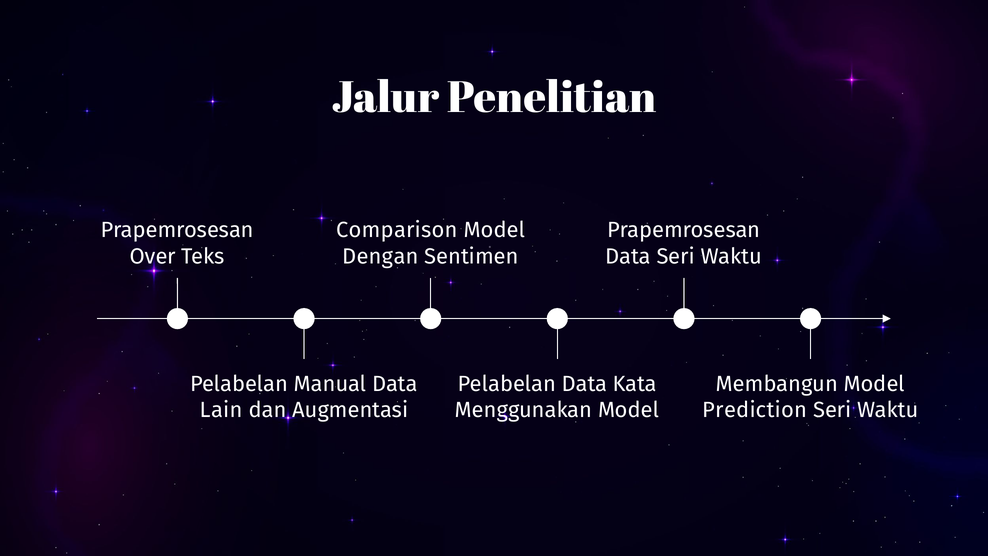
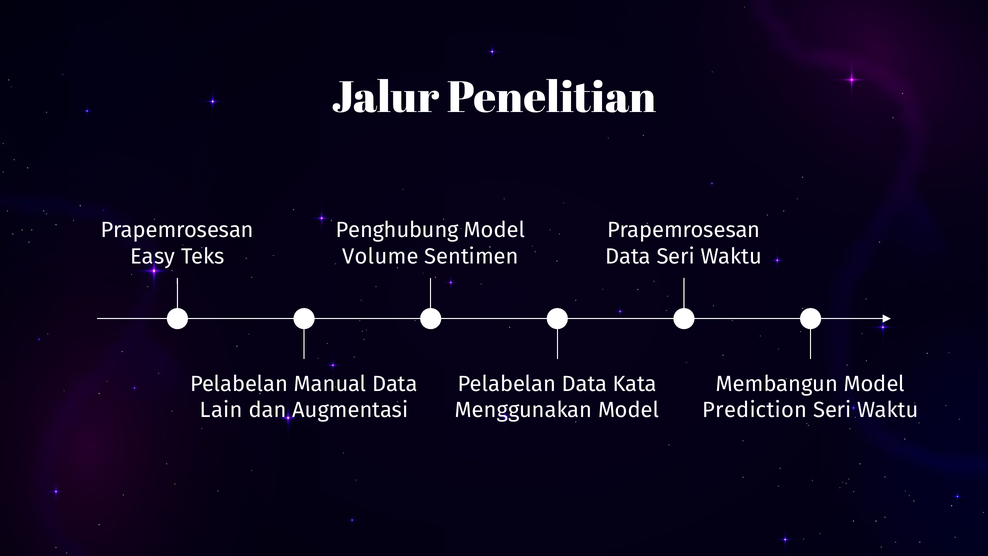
Comparison: Comparison -> Penghubung (397, 230)
Over: Over -> Easy (153, 256)
Dengan: Dengan -> Volume (380, 256)
